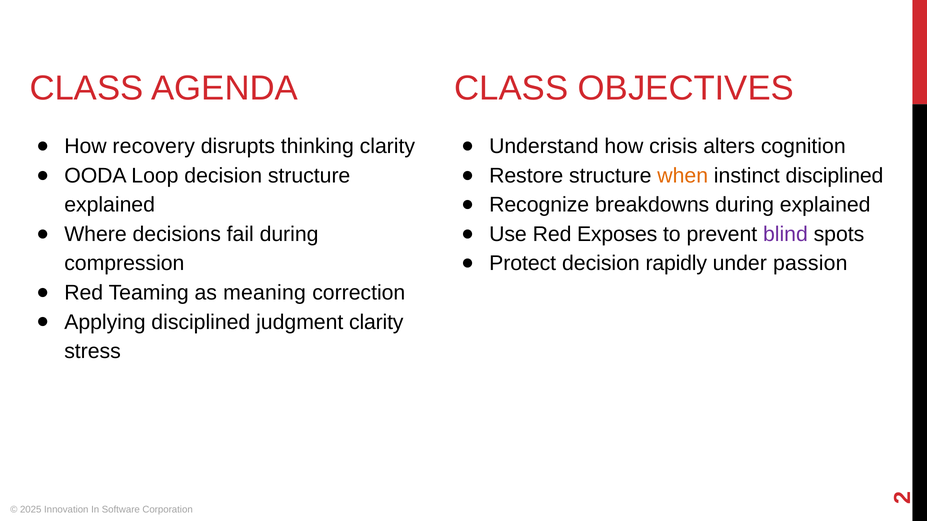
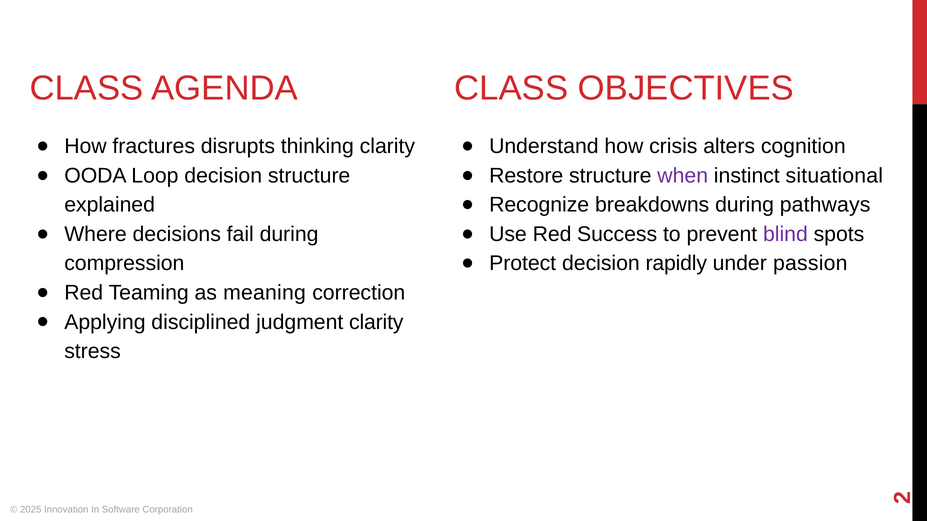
recovery: recovery -> fractures (154, 147)
when colour: orange -> purple (683, 176)
instinct disciplined: disciplined -> situational (834, 176)
during explained: explained -> pathways (825, 205)
Exposes: Exposes -> Success (617, 234)
